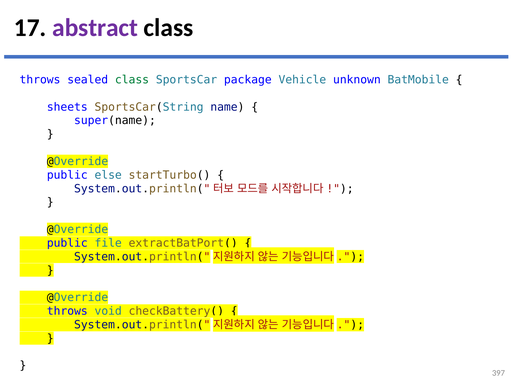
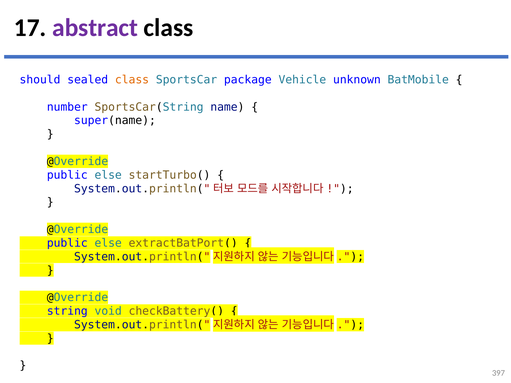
throws: throws -> should (40, 80)
class colour: green -> orange (132, 80)
sheets: sheets -> number (67, 107)
file: file -> else (108, 243)
throws: throws -> string (67, 311)
